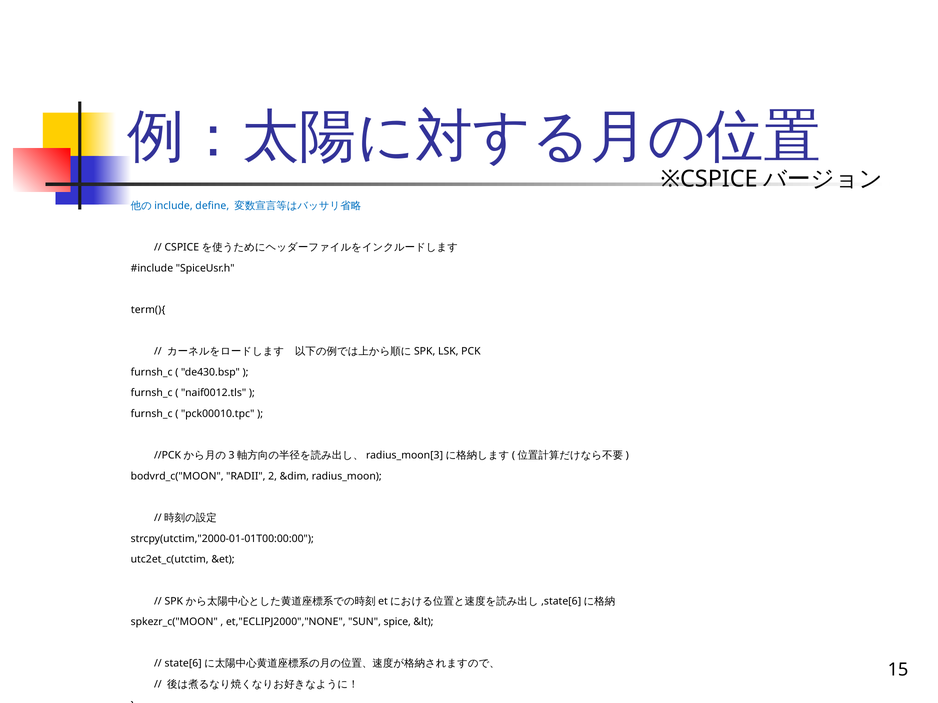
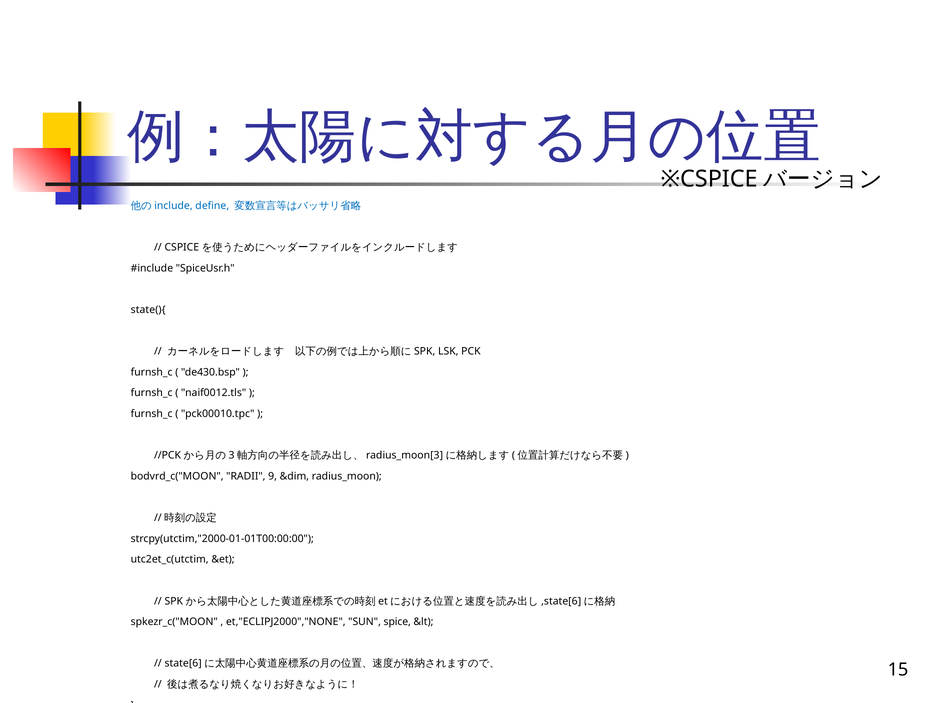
term(){: term(){ -> state(){ (148, 310)
2: 2 -> 9 (273, 477)
